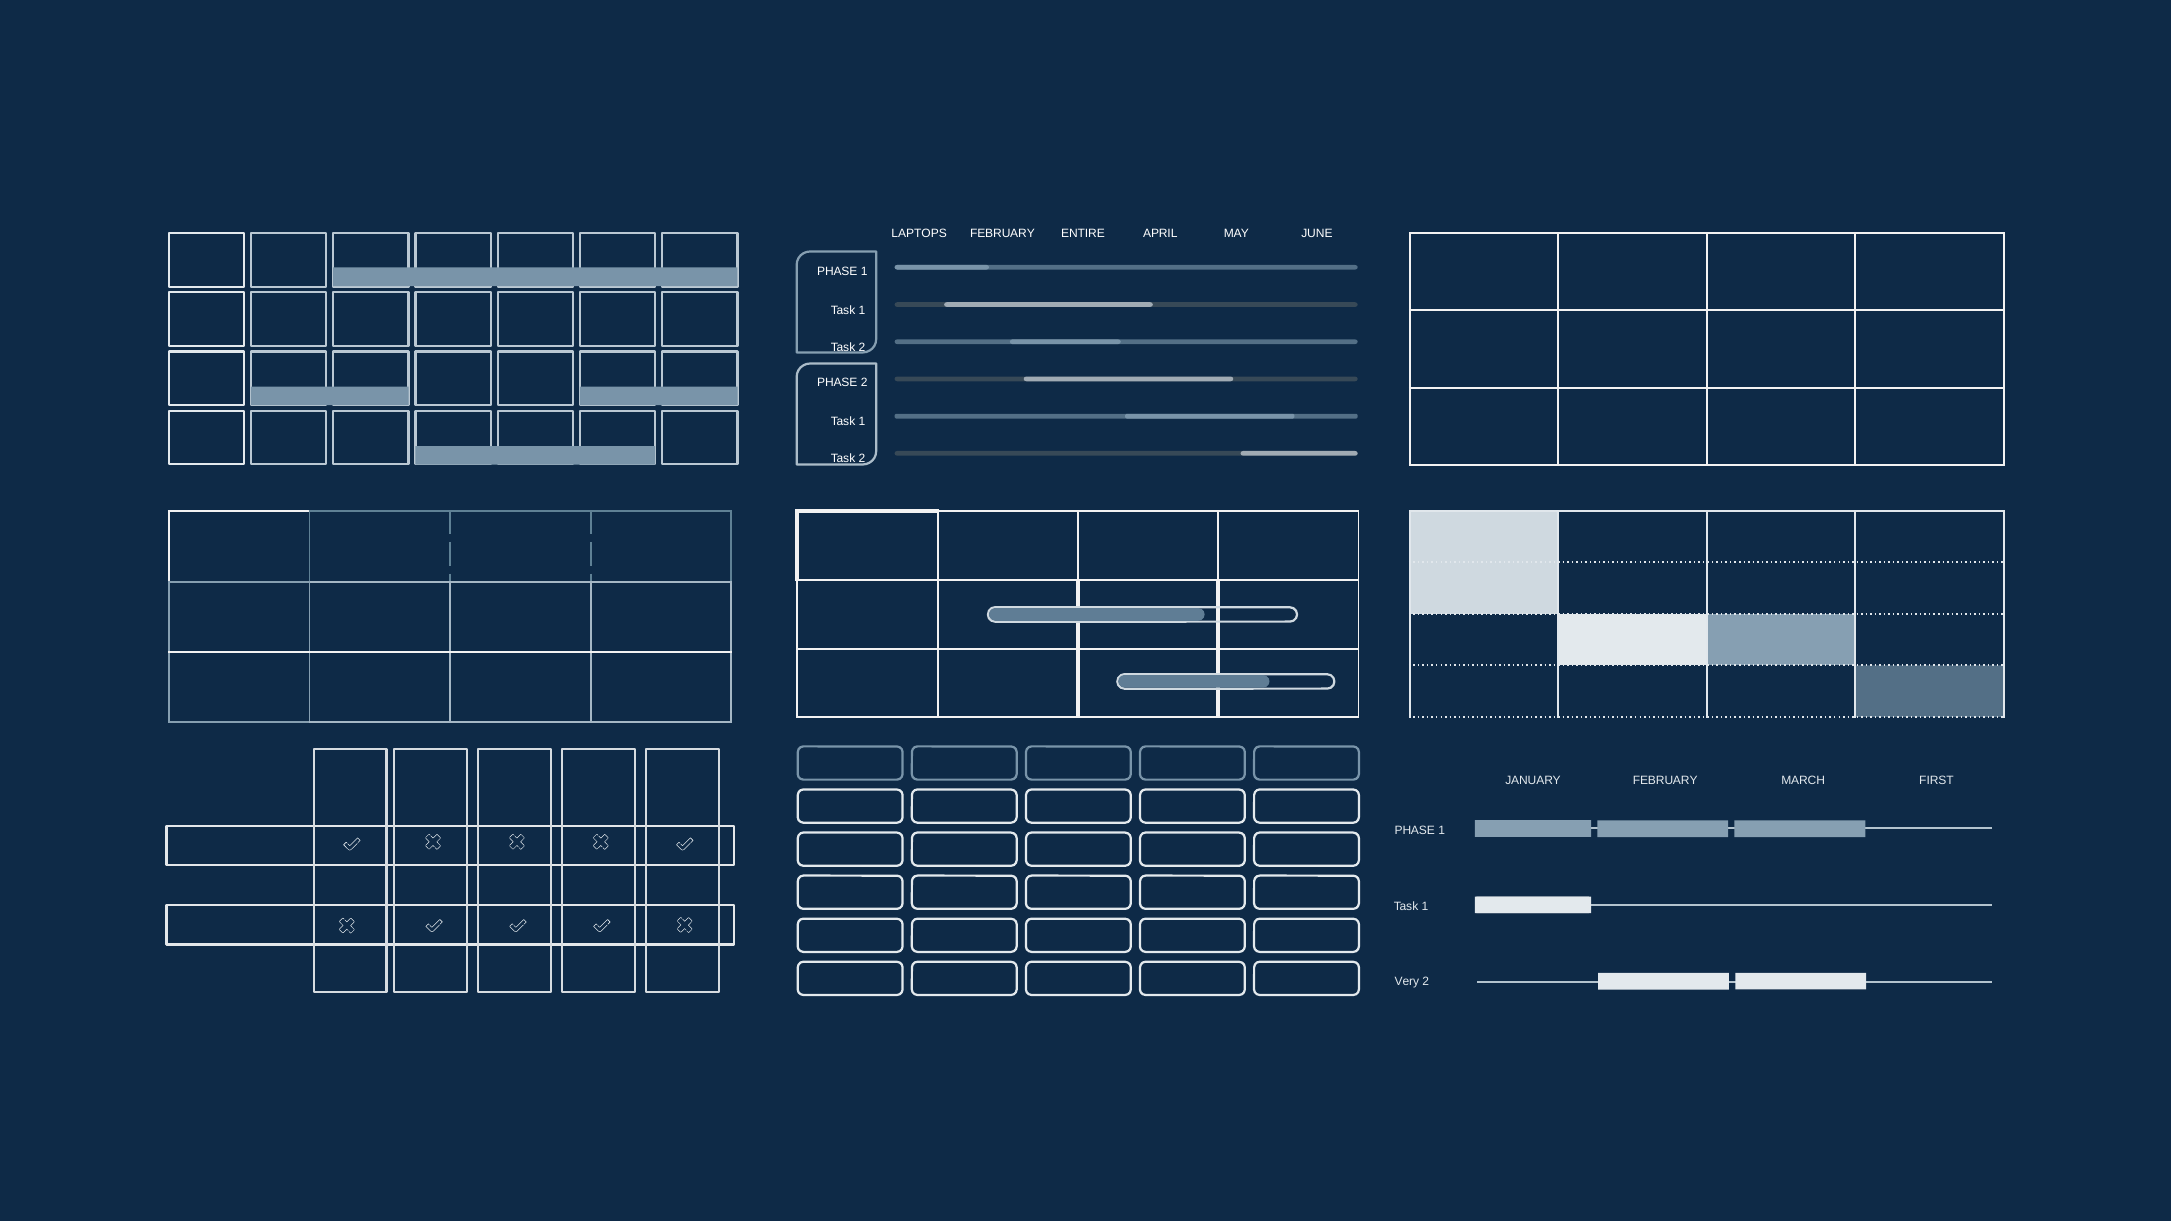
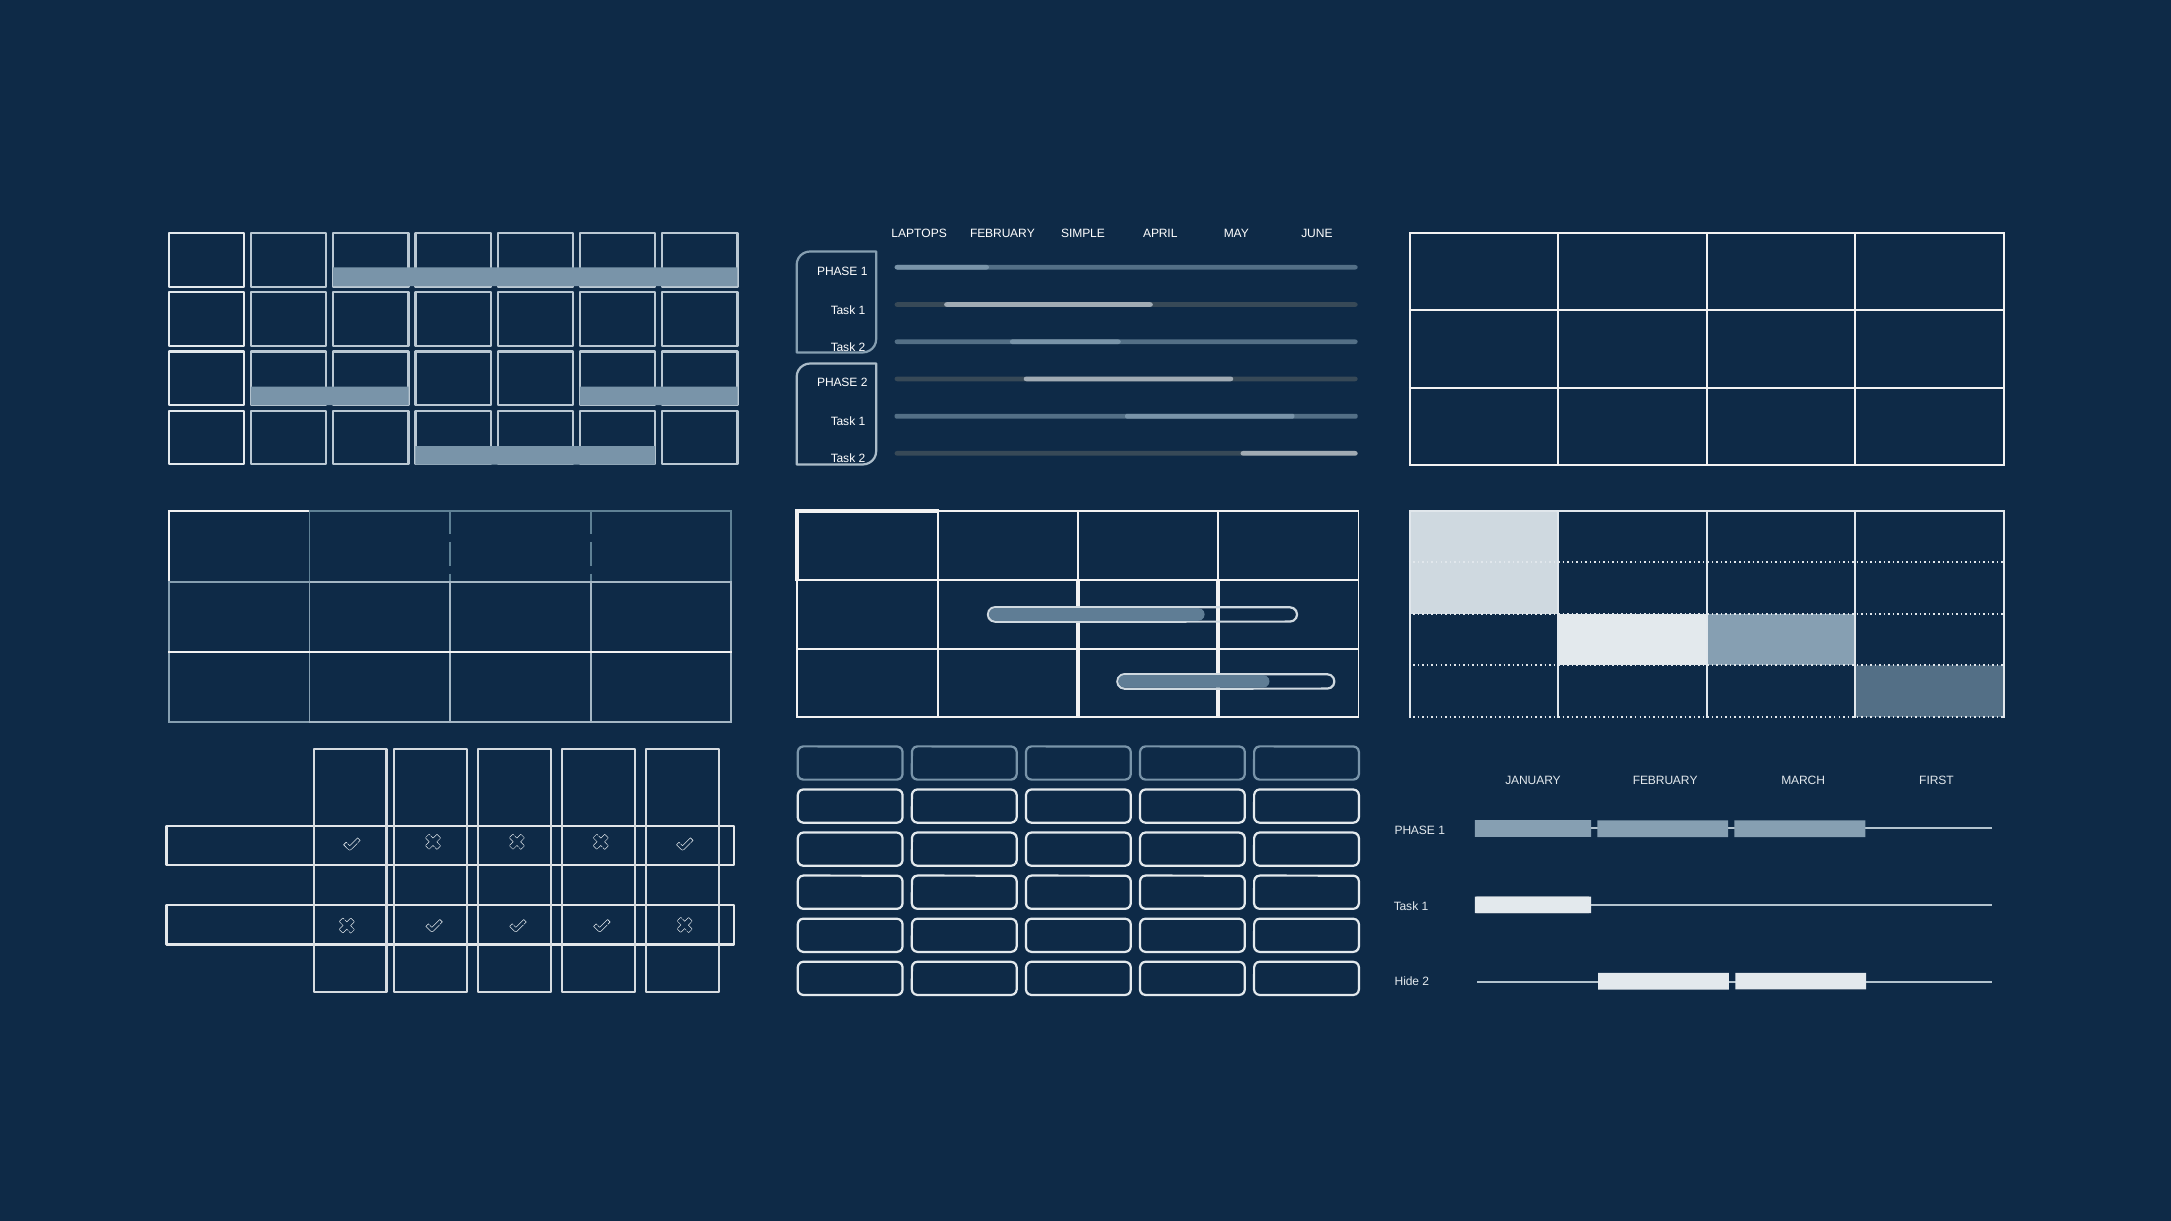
ENTIRE: ENTIRE -> SIMPLE (1083, 234)
Very: Very -> Hide (1407, 982)
